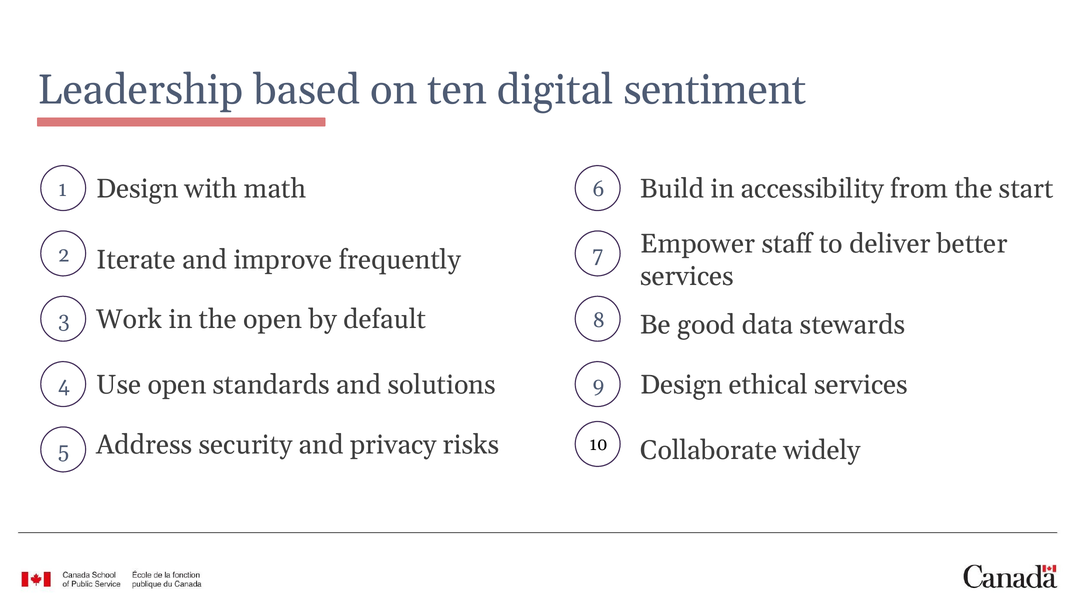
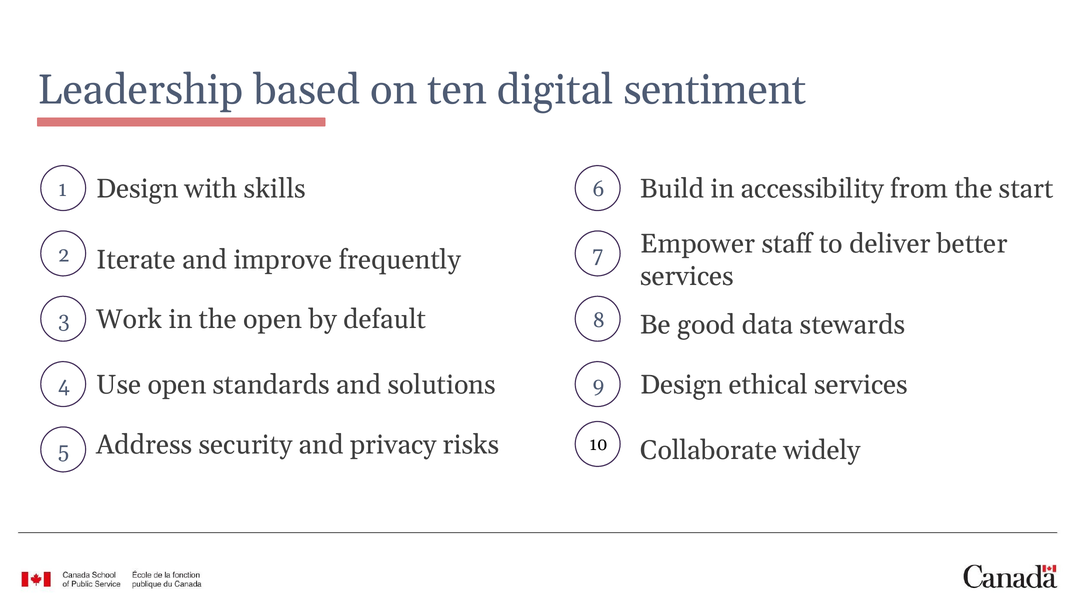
math: math -> skills (275, 189)
